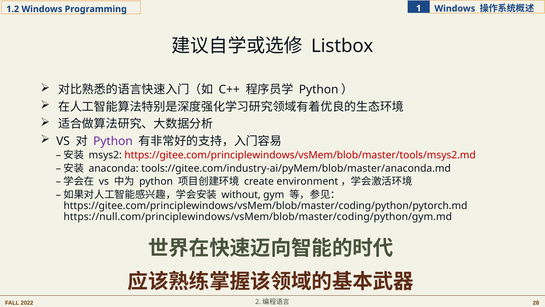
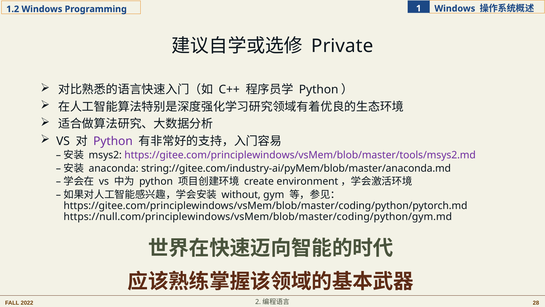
Listbox: Listbox -> Private (342, 46)
https://gitee.com/principlewindows/vsMem/blob/master/tools/msys2.md colour: red -> purple (300, 155)
tools://gitee.com/industry-ai/pyMem/blob/master/anaconda.md: tools://gitee.com/industry-ai/pyMem/blob/master/anaconda.md -> string://gitee.com/industry-ai/pyMem/blob/master/anaconda.md (296, 168)
